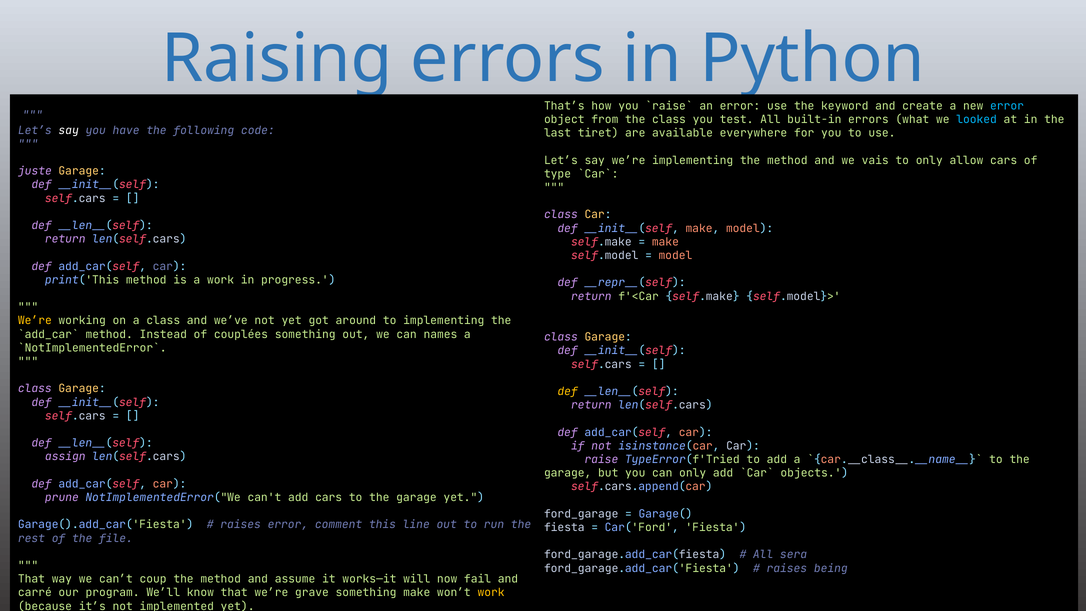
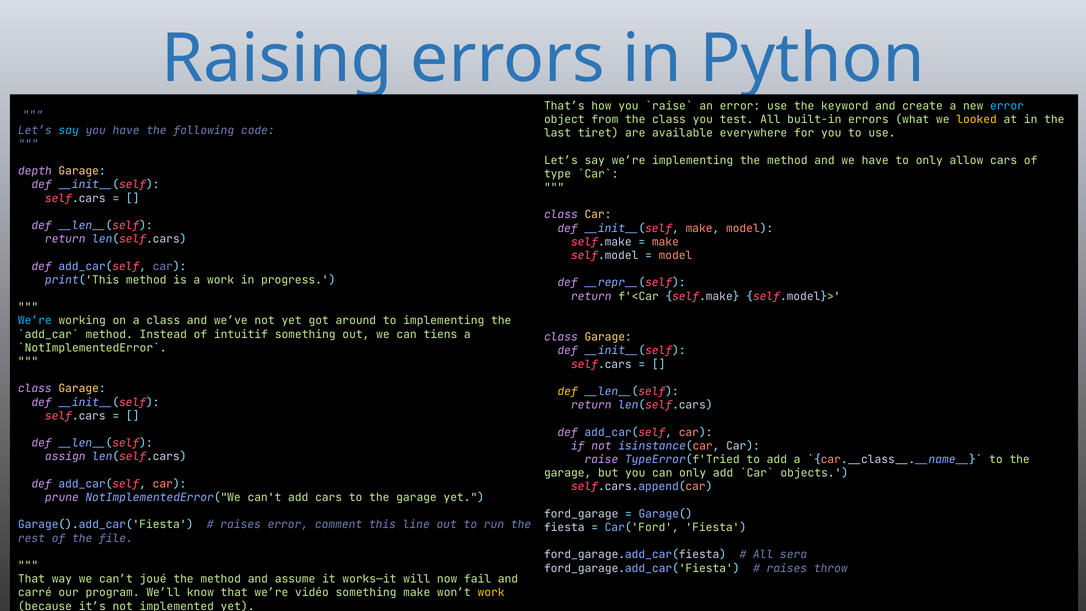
looked colour: light blue -> yellow (977, 119)
say colour: white -> light blue (69, 130)
we vais: vais -> have (875, 160)
juste: juste -> depth (35, 171)
We’re colour: yellow -> light blue (35, 321)
couplées: couplées -> intuitif (241, 334)
names: names -> tiens (440, 334)
being: being -> throw (831, 568)
coup: coup -> joué (153, 579)
grave: grave -> vidéo (312, 593)
